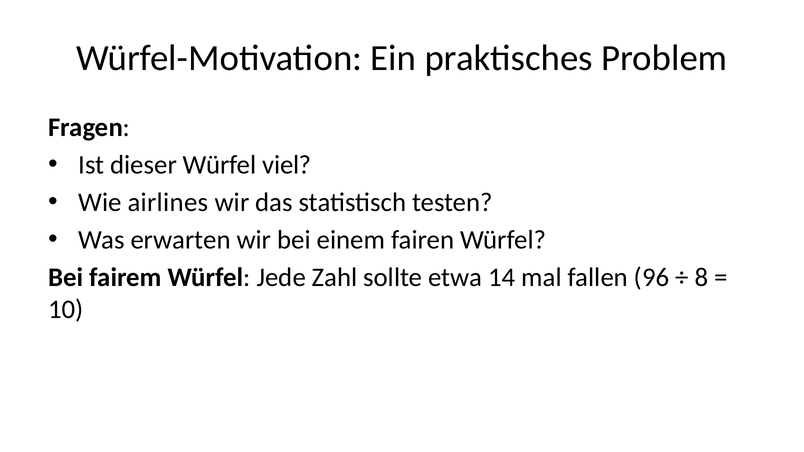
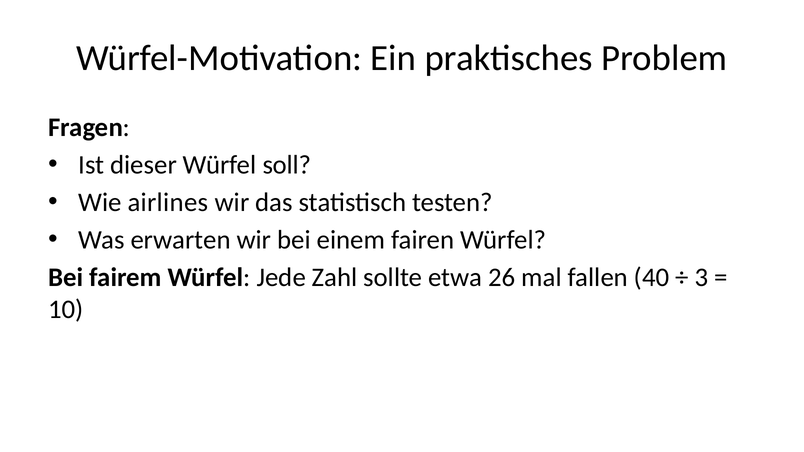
viel: viel -> soll (287, 165)
14: 14 -> 26 (502, 278)
96: 96 -> 40 (652, 278)
8: 8 -> 3 (702, 278)
